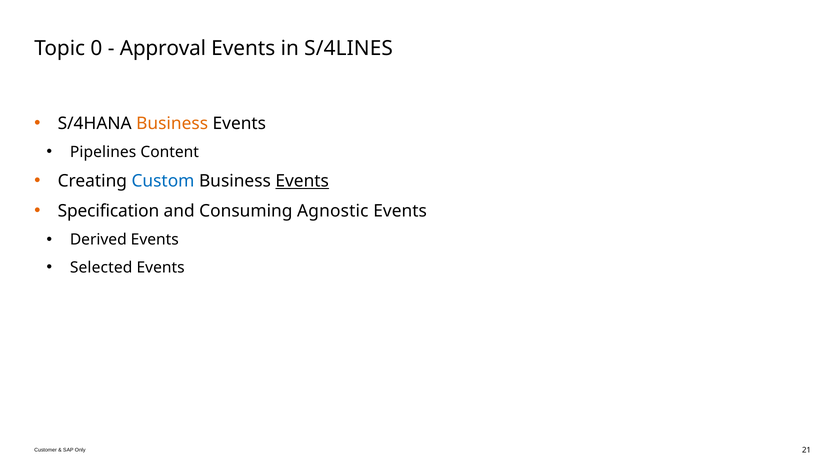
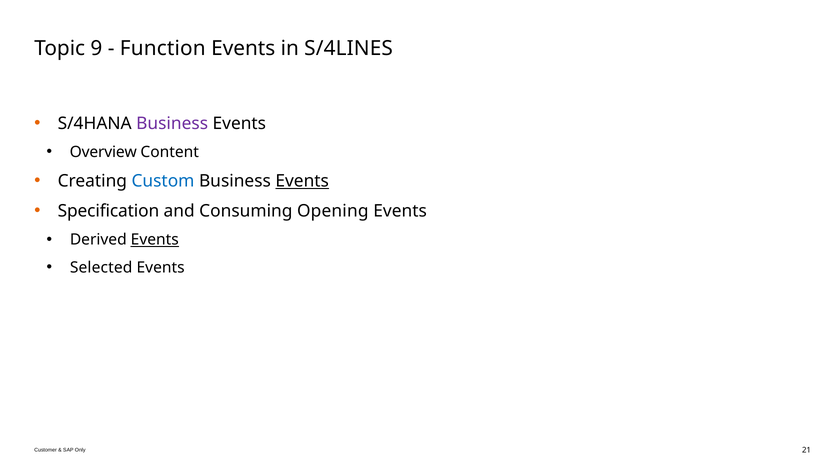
0: 0 -> 9 (96, 48)
Approval: Approval -> Function (163, 48)
Business colour: orange -> purple (172, 123)
Pipelines: Pipelines -> Overview (103, 152)
Agnostic: Agnostic -> Opening (333, 211)
Events underline: none -> present (155, 240)
